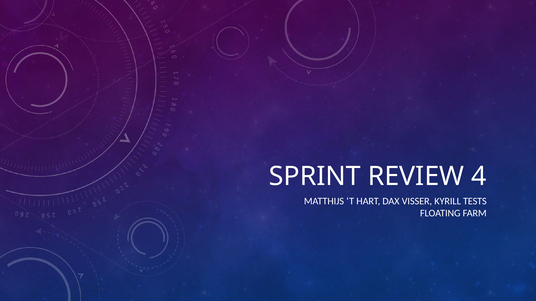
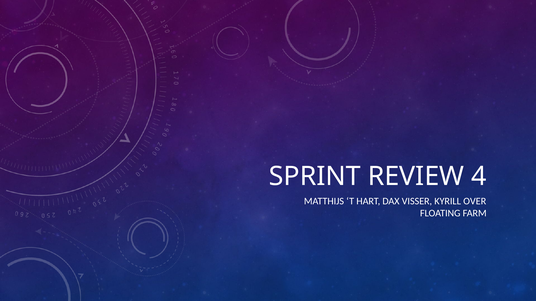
TESTS: TESTS -> OVER (475, 202)
